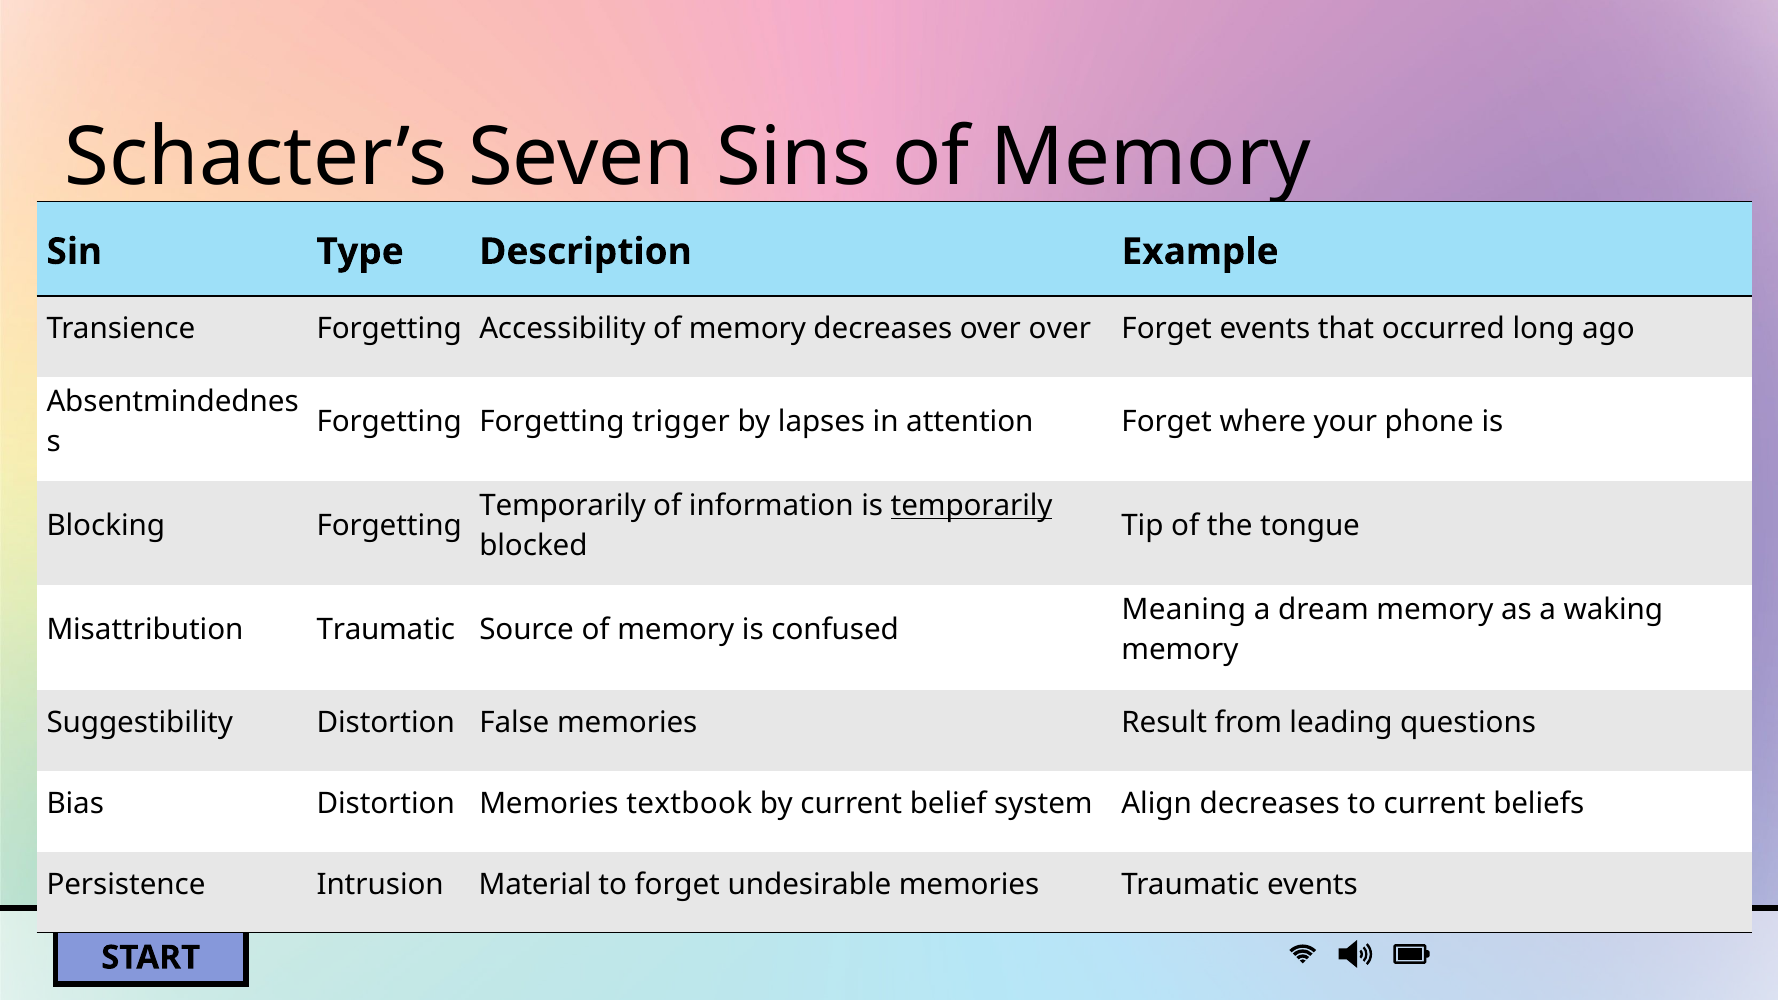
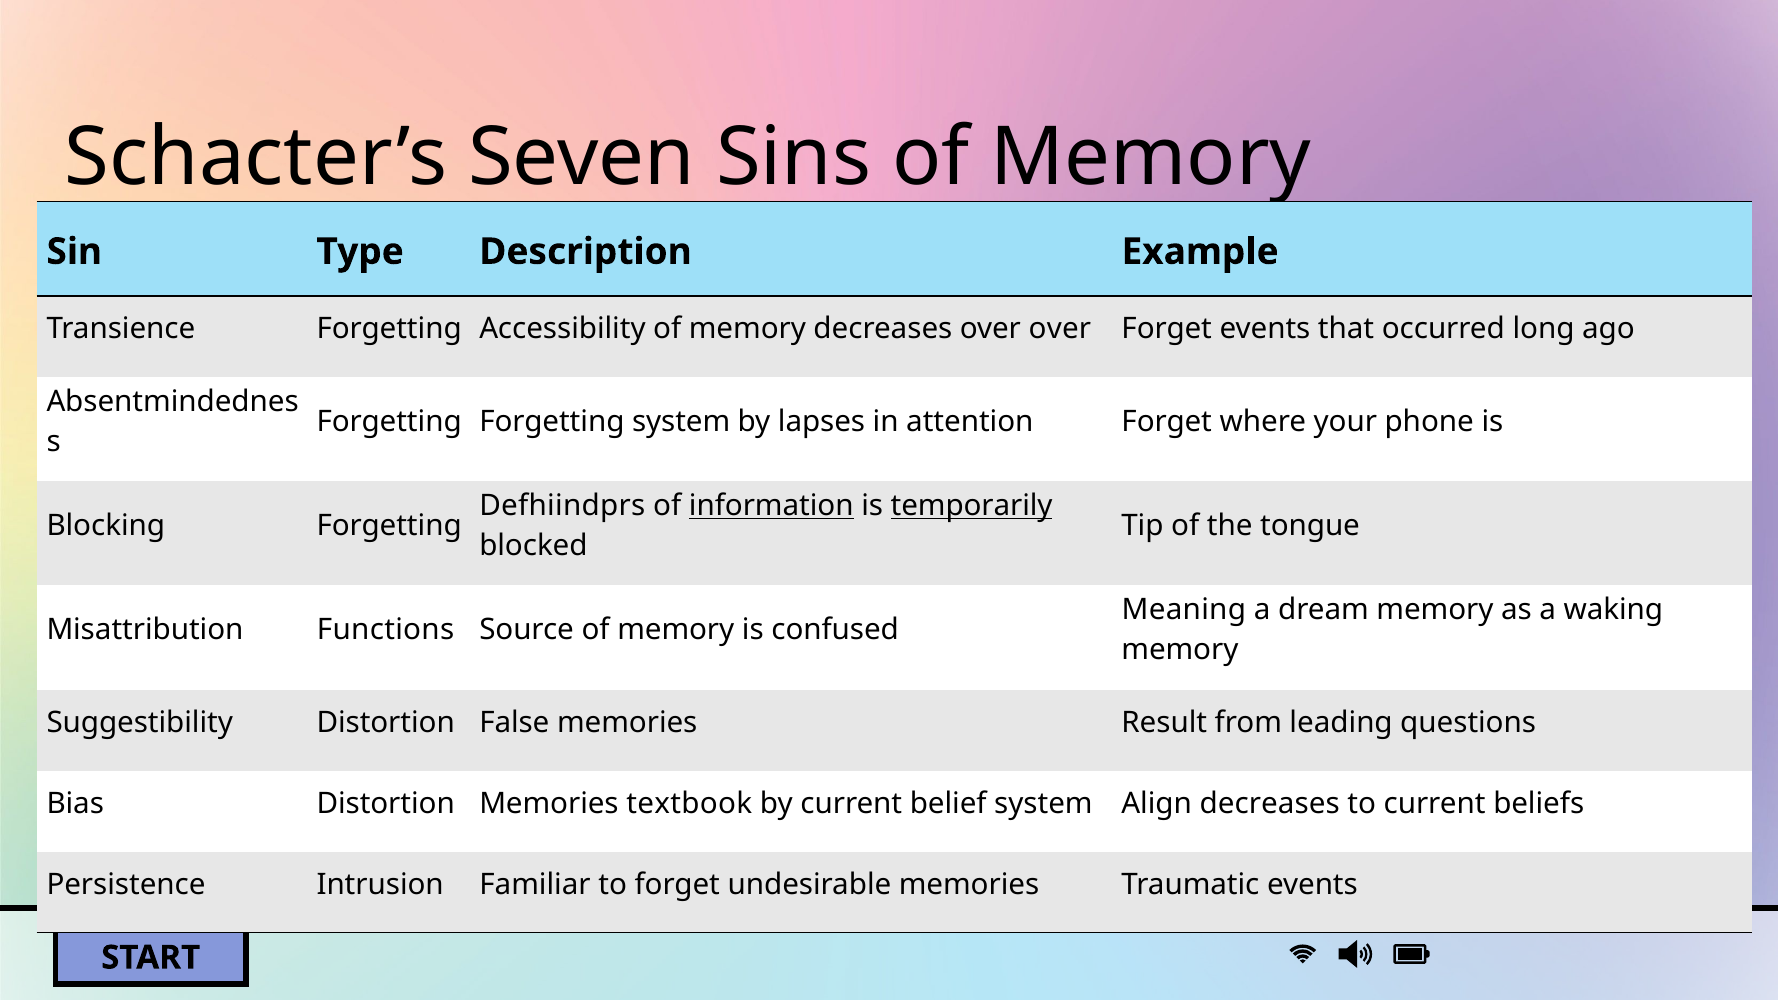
Forgetting trigger: trigger -> system (681, 422)
Temporarily: Temporarily -> Defhiindprs (562, 506)
information underline: none -> present (771, 506)
Misattribution Traumatic: Traumatic -> Functions (386, 630)
Material: Material -> Familiar (535, 885)
